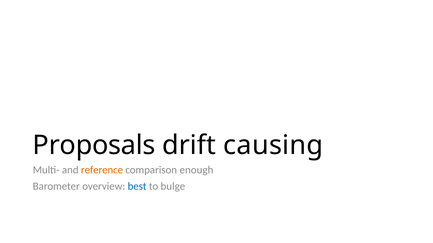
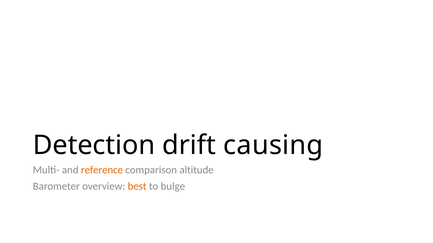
Proposals: Proposals -> Detection (94, 146)
enough: enough -> altitude (197, 170)
best colour: blue -> orange (137, 187)
